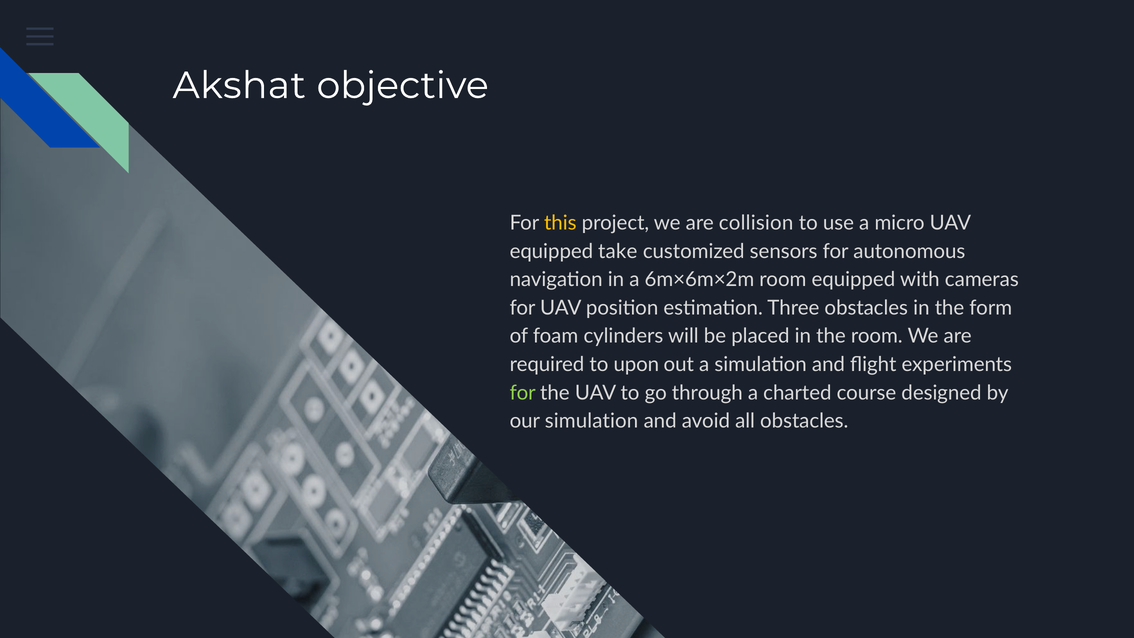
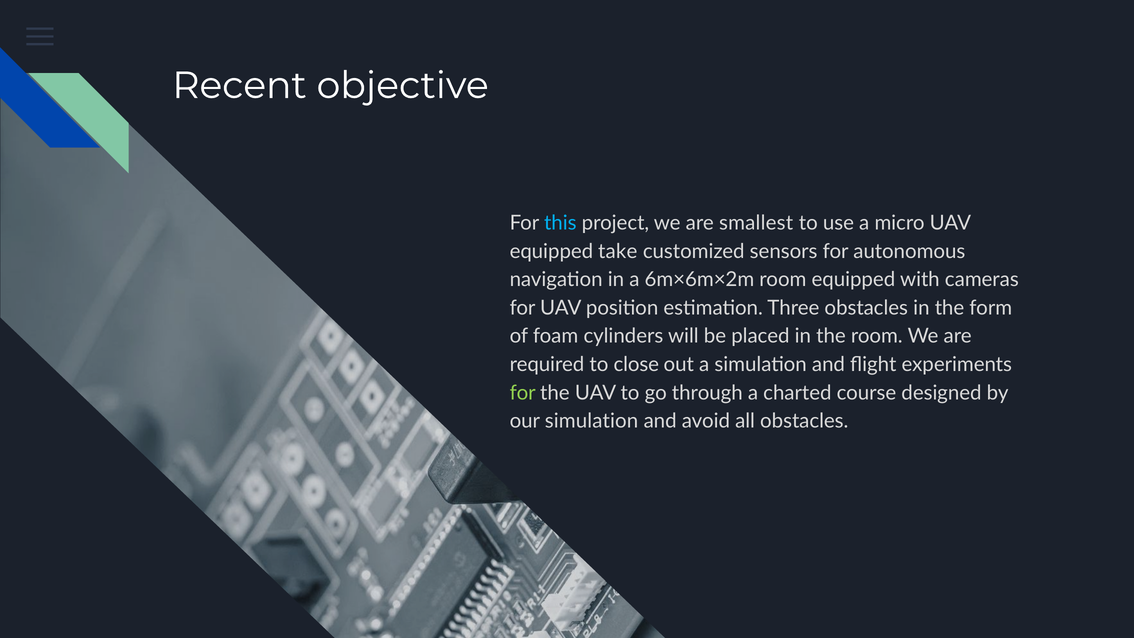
Akshat: Akshat -> Recent (240, 86)
this colour: yellow -> light blue (560, 223)
collision: collision -> smallest (756, 223)
upon: upon -> close (636, 364)
